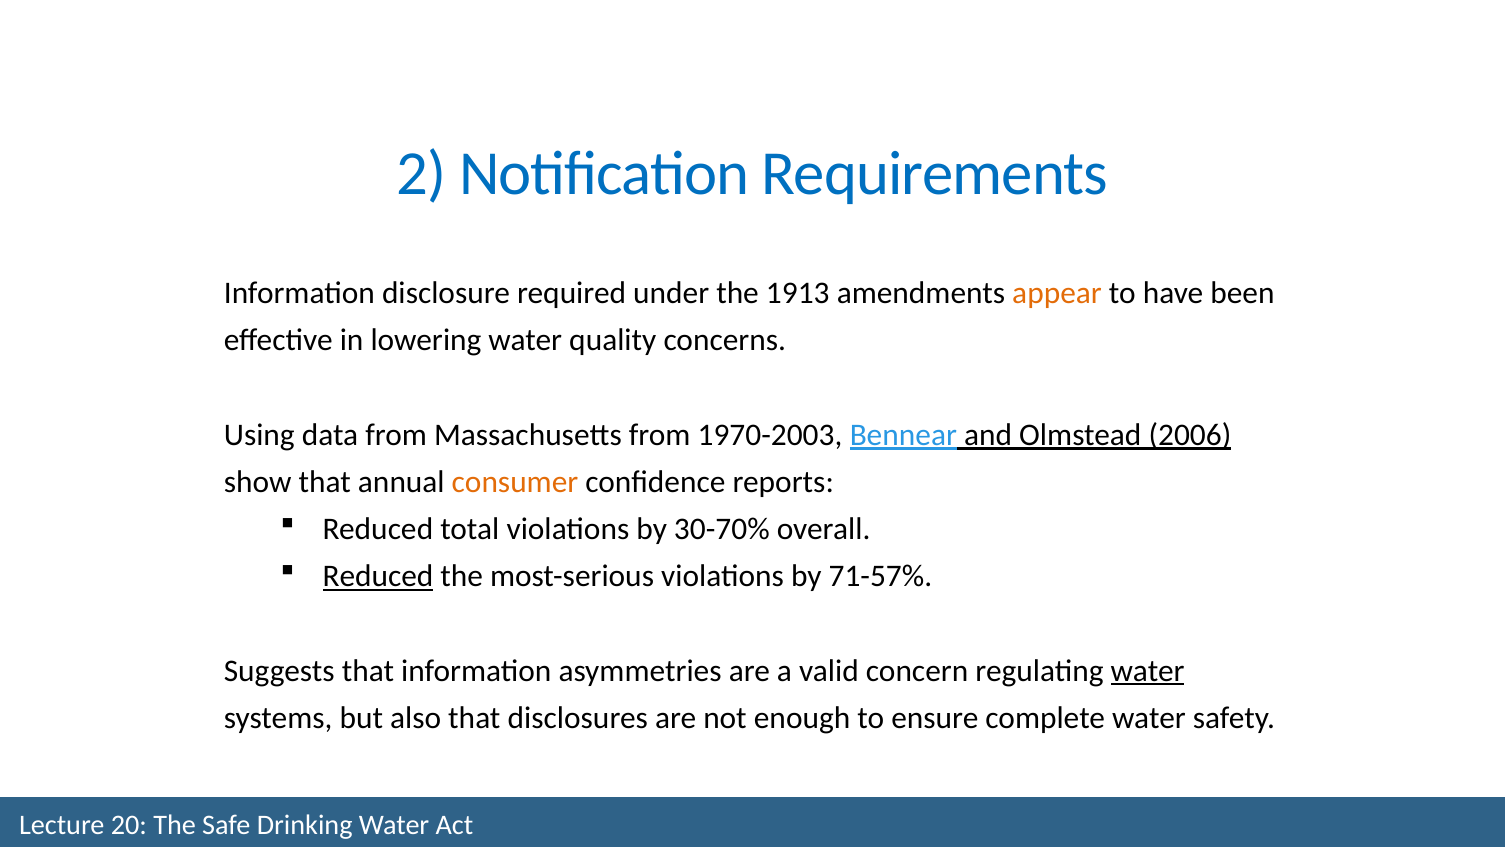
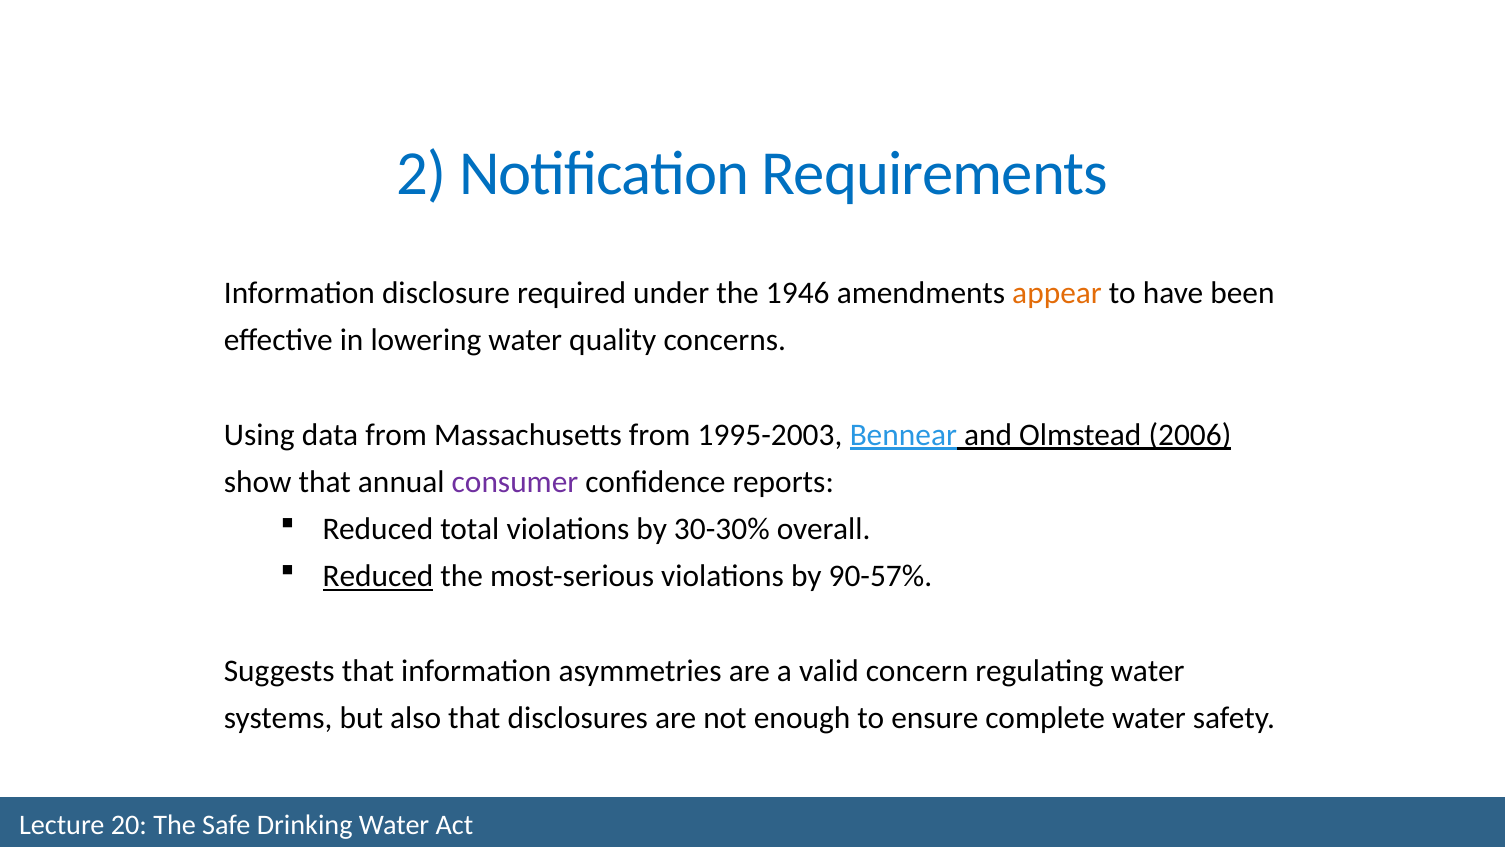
1913: 1913 -> 1946 (798, 293)
1970-2003: 1970-2003 -> 1995-2003 (770, 435)
consumer colour: orange -> purple (515, 482)
30-70%: 30-70% -> 30-30% (722, 529)
71-57%: 71-57% -> 90-57% (880, 576)
water underline: present -> none (1148, 670)
